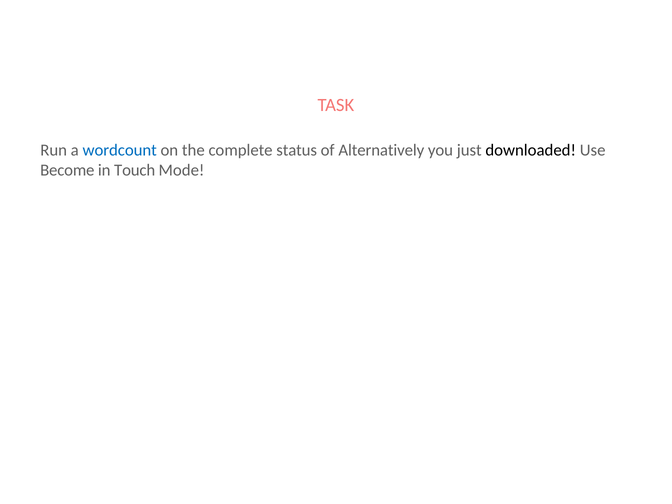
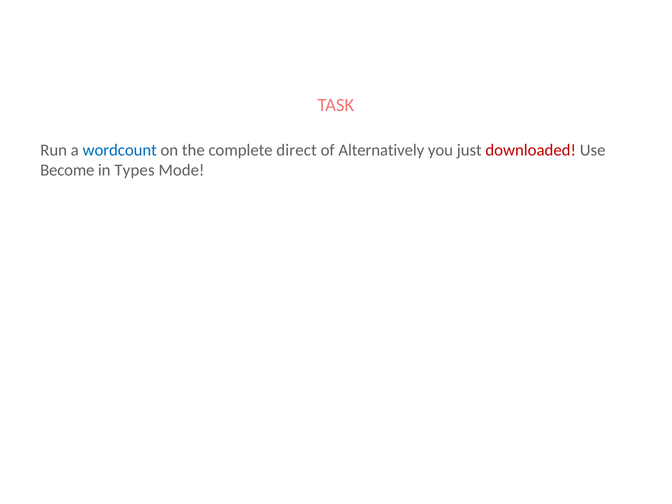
status: status -> direct (297, 150)
downloaded colour: black -> red (531, 150)
Touch: Touch -> Types (134, 170)
